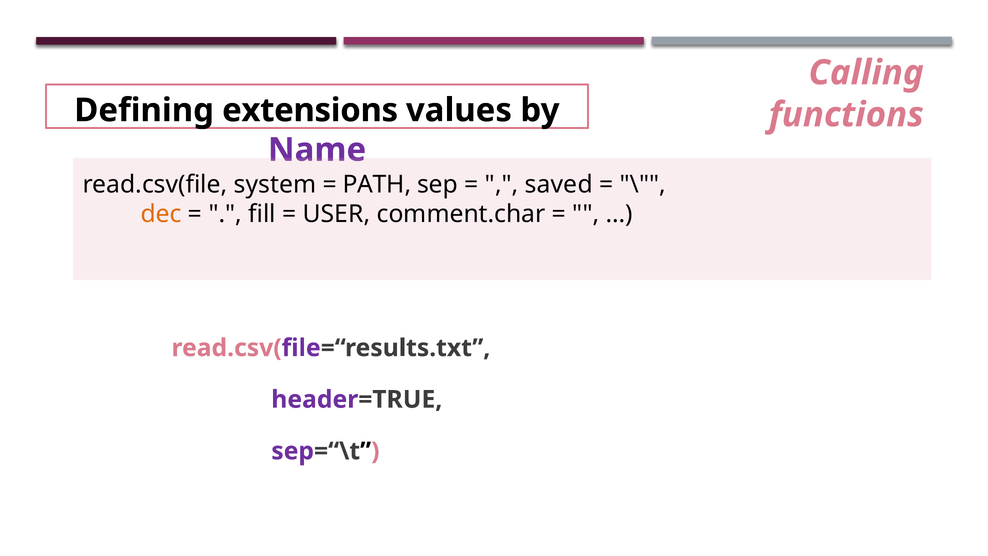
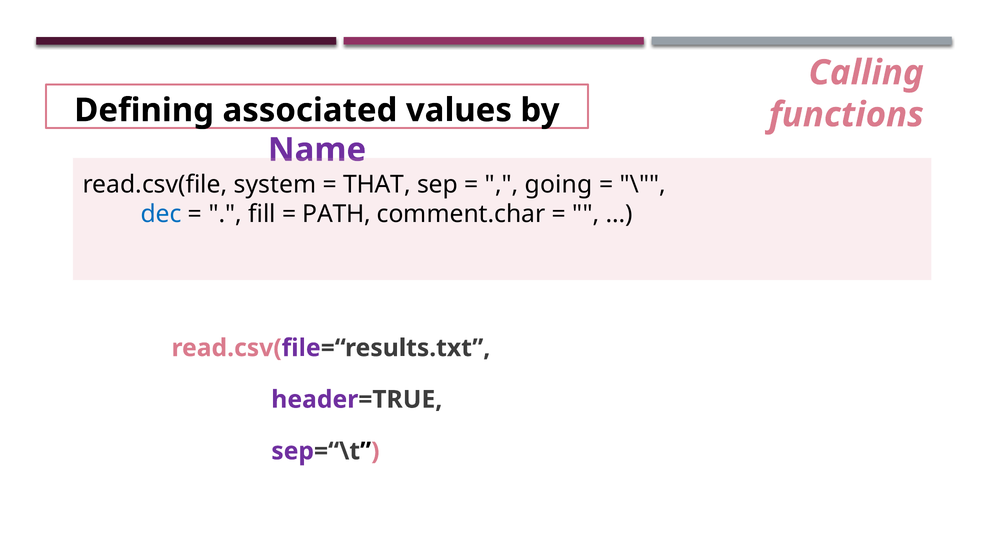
extensions: extensions -> associated (310, 110)
PATH: PATH -> THAT (377, 184)
saved: saved -> going (559, 184)
dec colour: orange -> blue (161, 214)
USER: USER -> PATH (337, 214)
